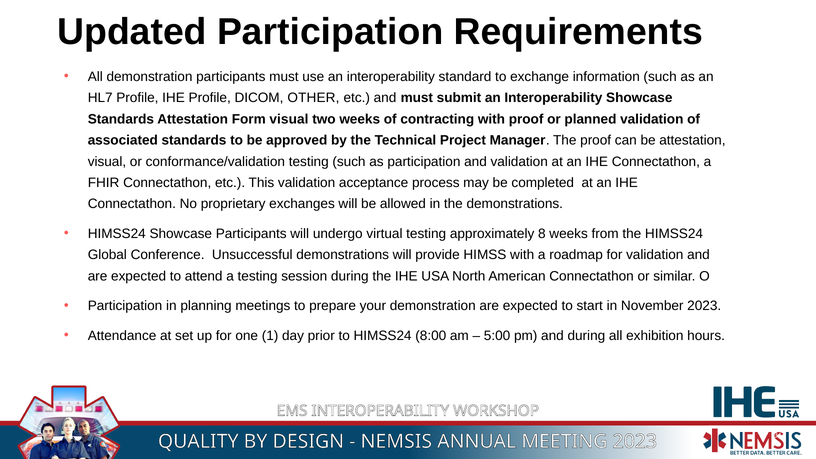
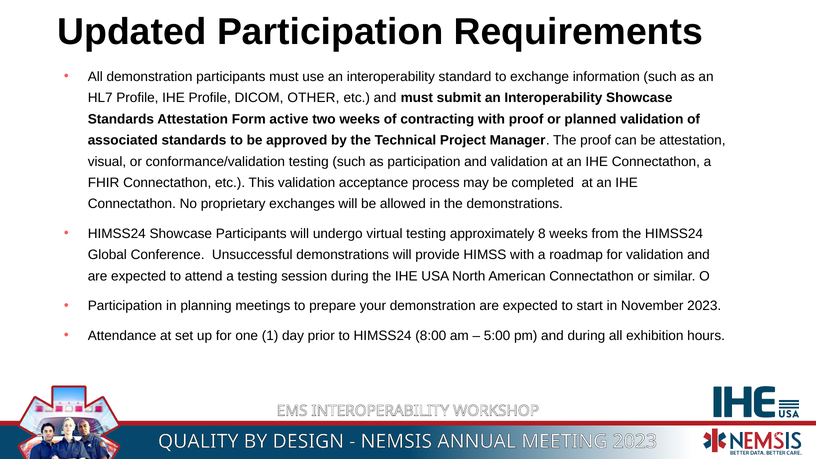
Form visual: visual -> active (289, 119)
